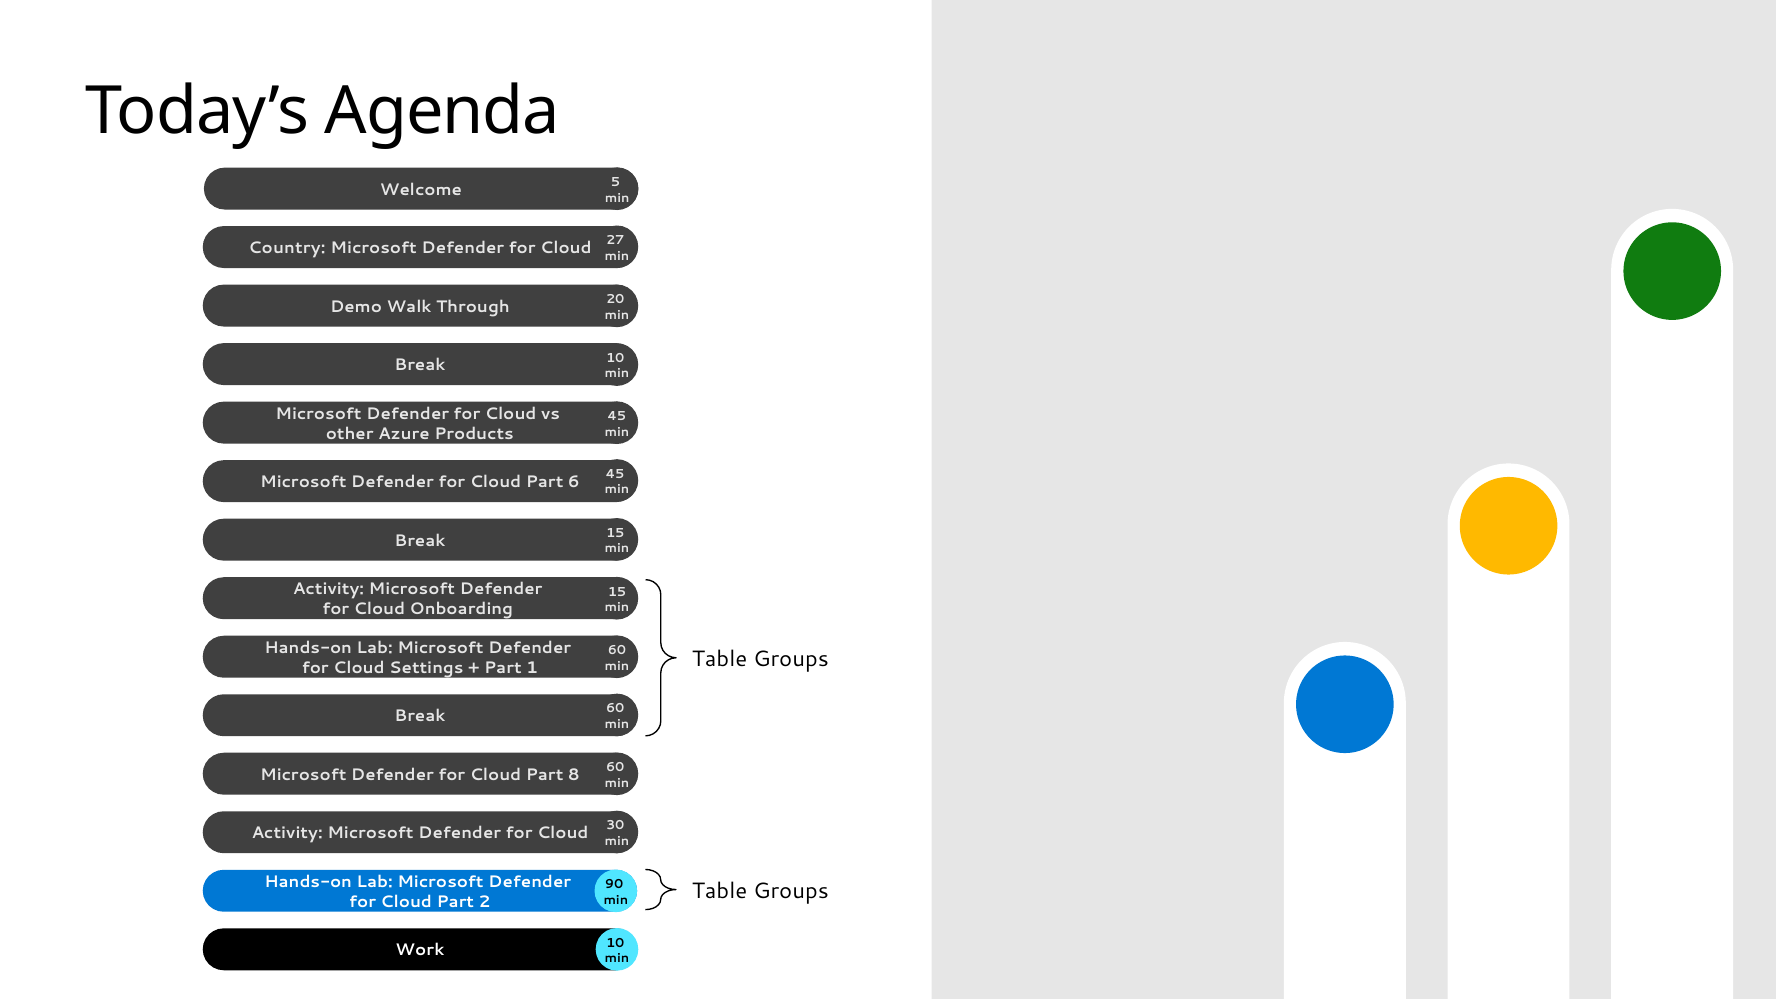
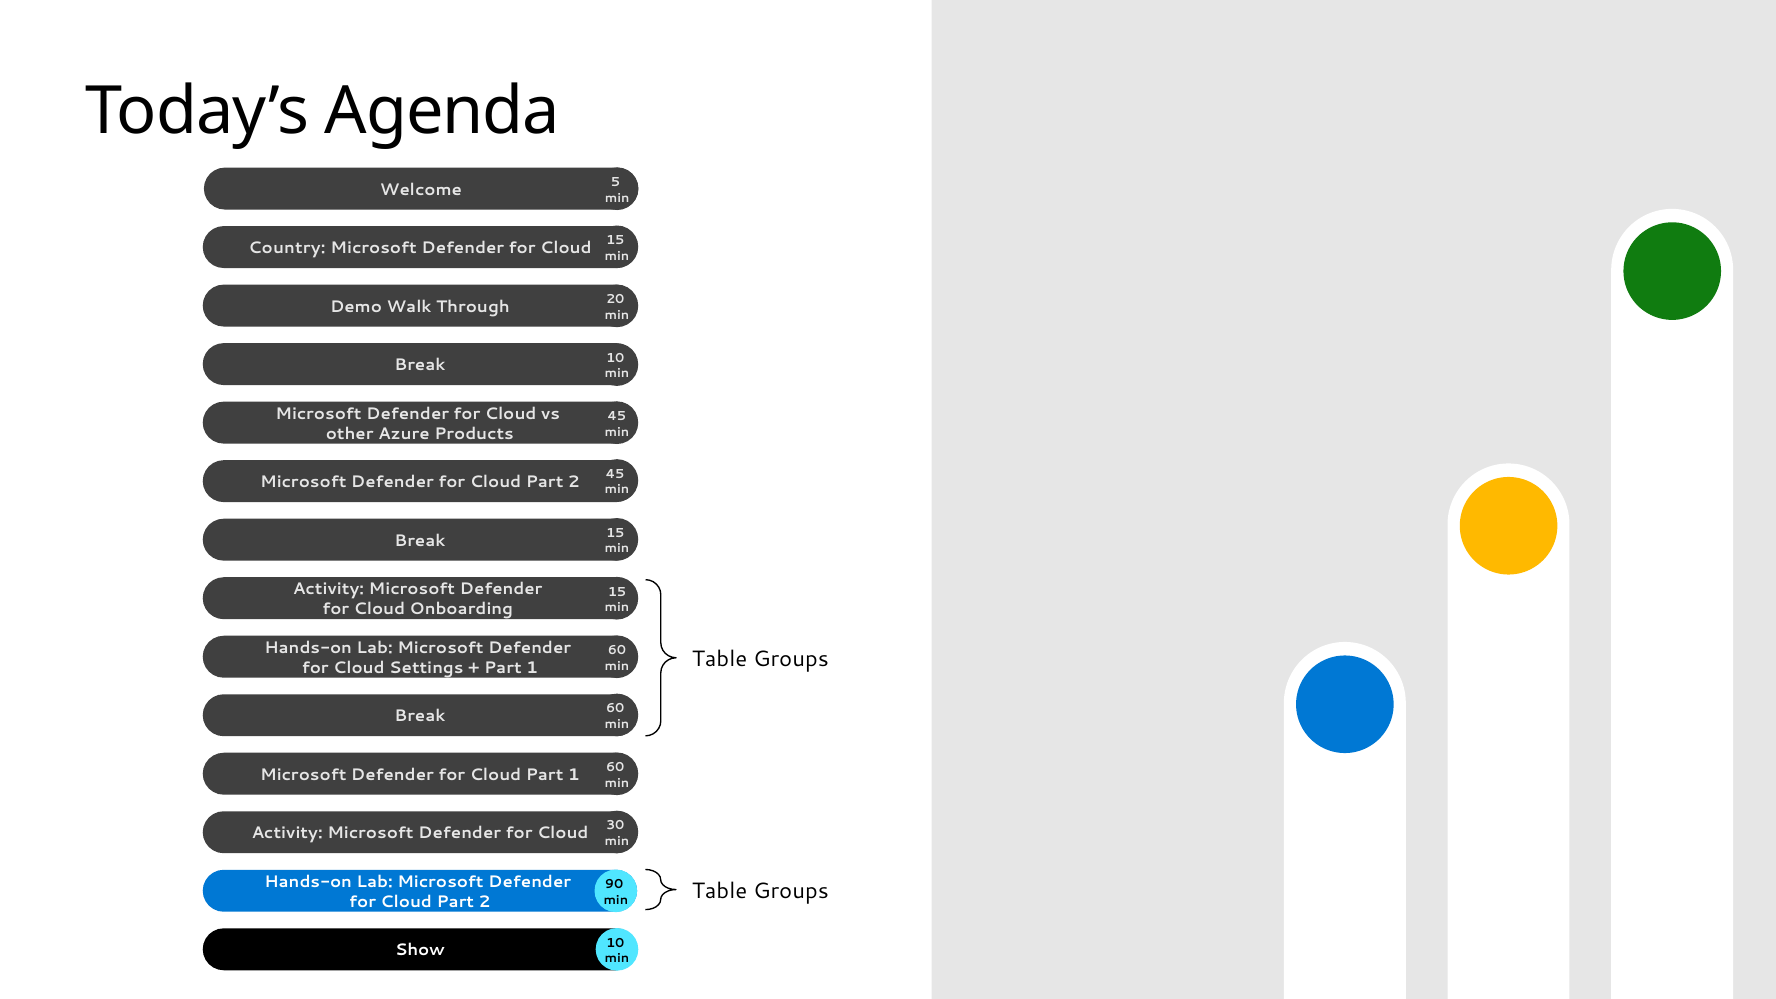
Cloud 27: 27 -> 15 (615, 240)
6: 6 -> 2 (574, 482)
Cloud Part 8: 8 -> 1 (574, 775)
Work: Work -> Show (420, 950)
